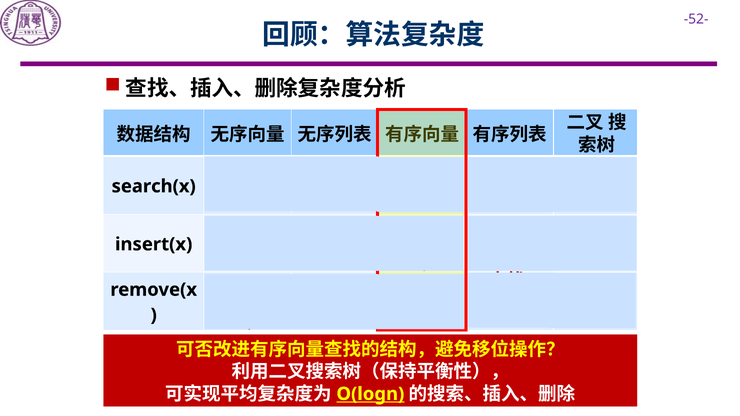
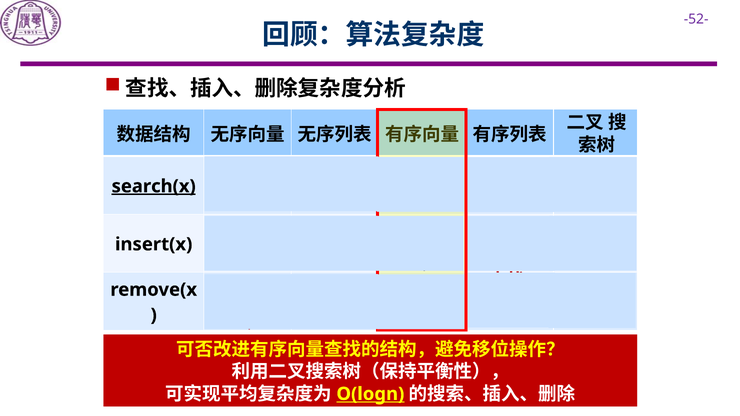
search(x underline: none -> present (154, 186)
